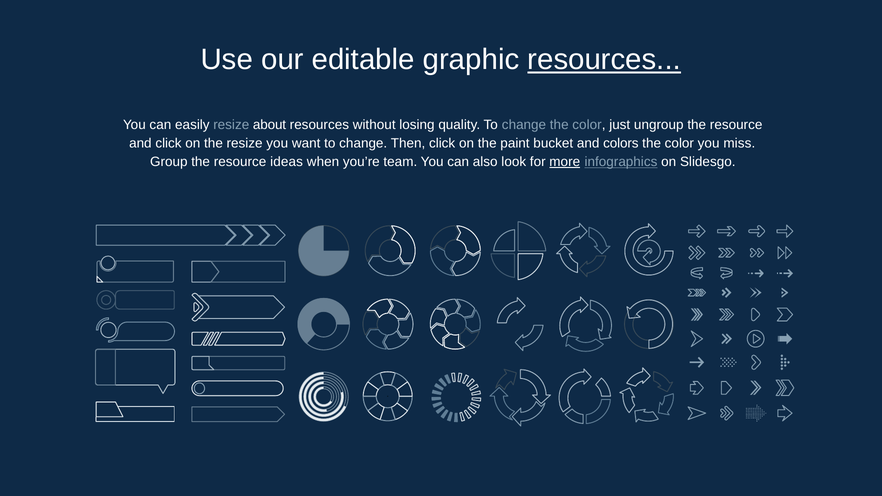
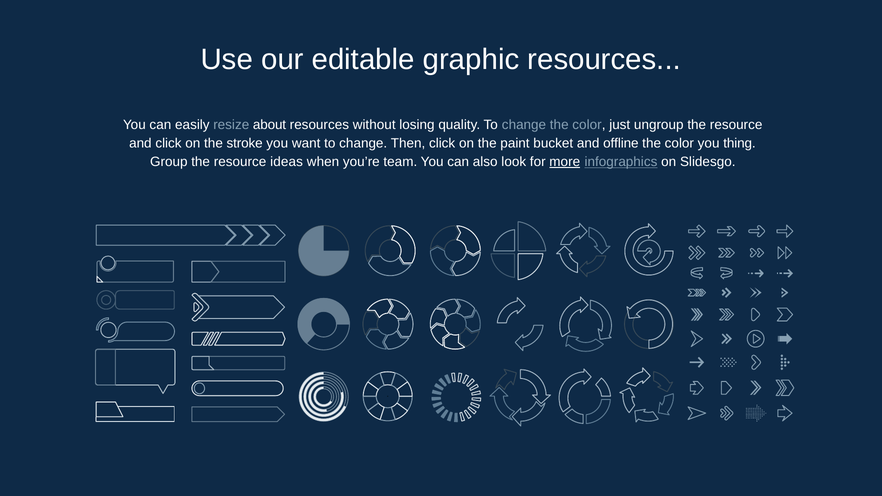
resources underline: present -> none (604, 60)
the resize: resize -> stroke (245, 143)
colors: colors -> offline (621, 143)
miss: miss -> thing (739, 143)
